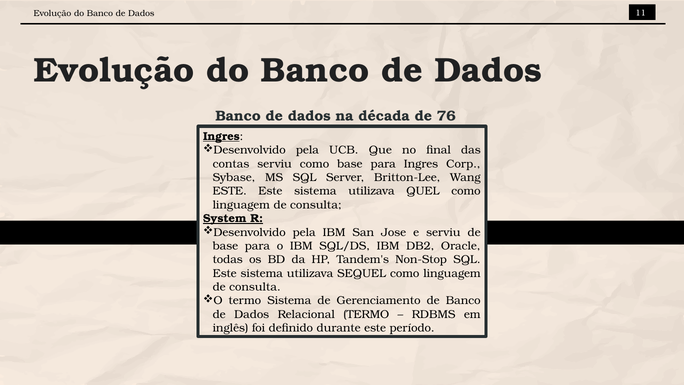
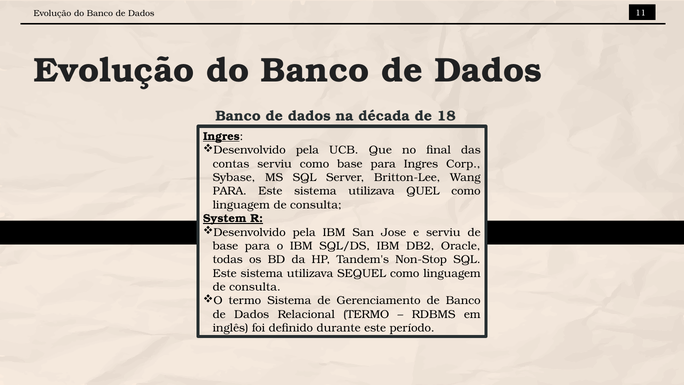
76: 76 -> 18 (446, 116)
ESTE: ESTE -> PARA (230, 191)
